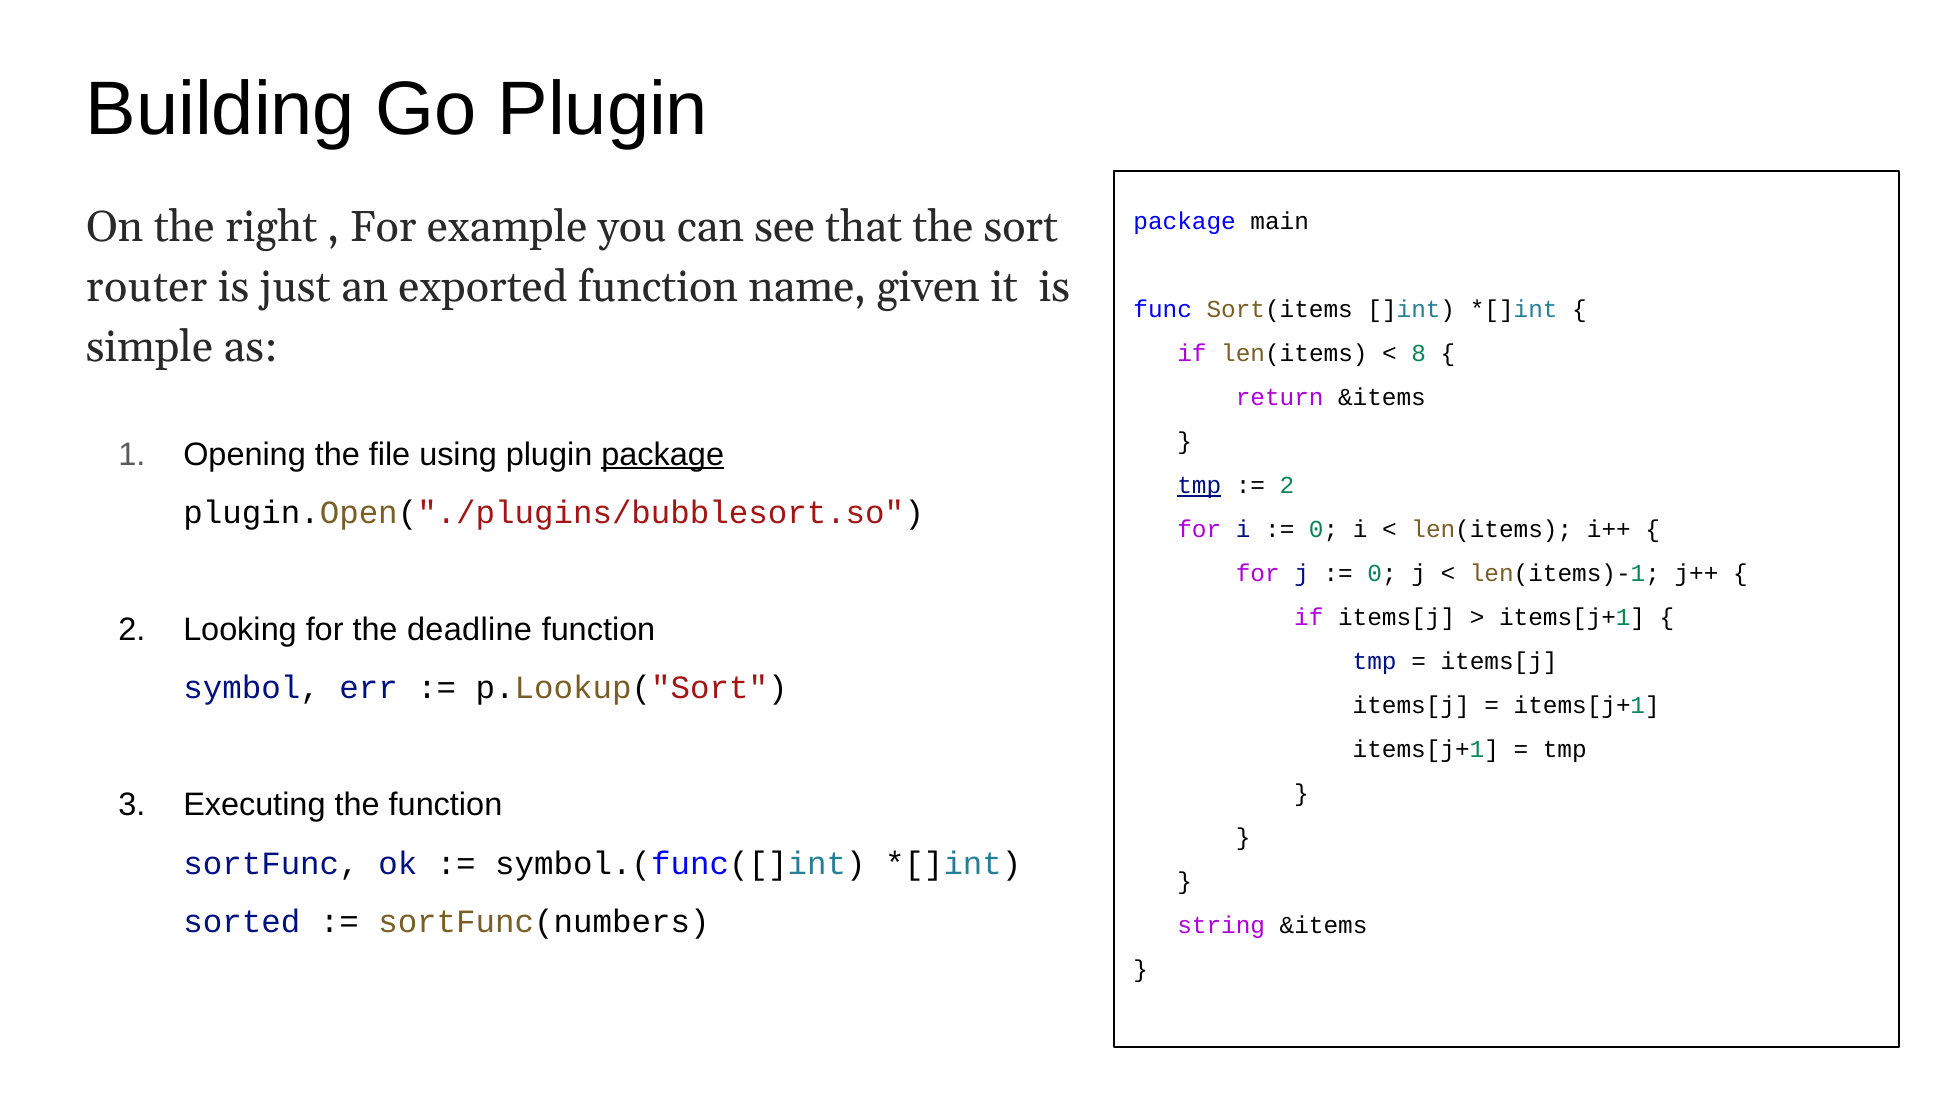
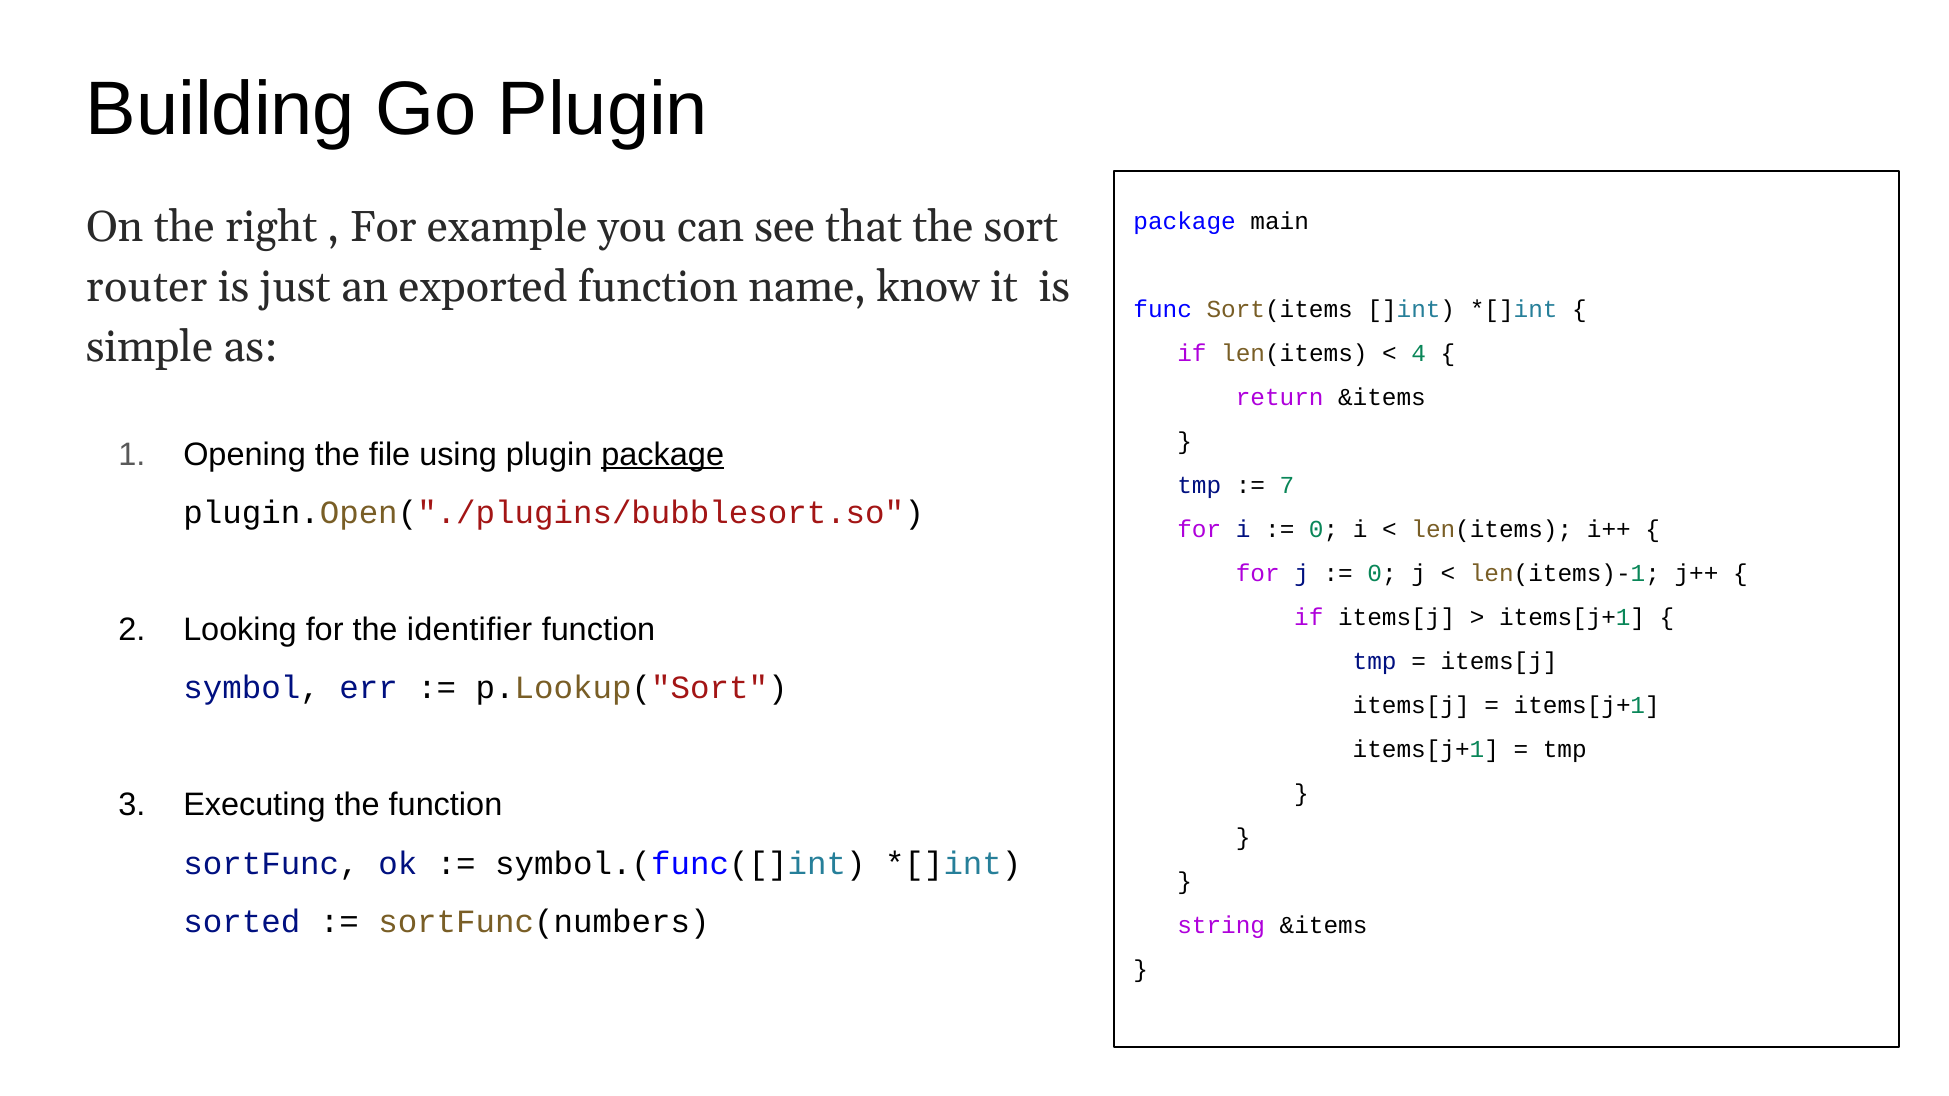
given: given -> know (928, 287)
8: 8 -> 4 (1419, 354)
tmp underline: present -> none (1199, 486)
2: 2 -> 7 (1287, 486)
deadline: deadline -> identifier (470, 630)
